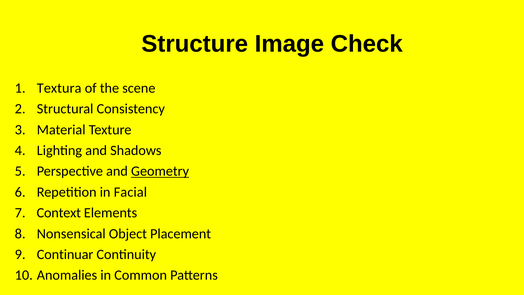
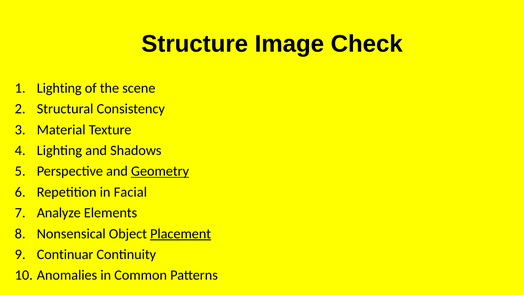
Textura: Textura -> Lighting (59, 88)
Context: Context -> Analyze (59, 213)
Placement underline: none -> present (181, 233)
